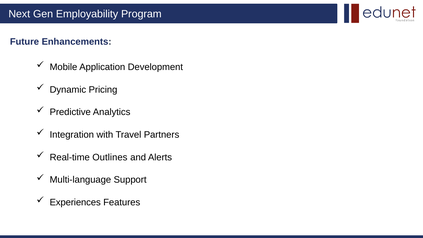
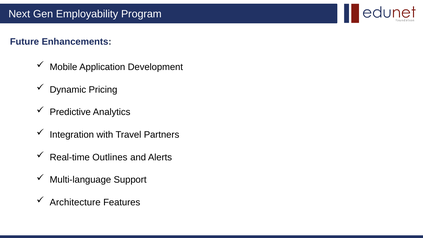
Experiences: Experiences -> Architecture (75, 202)
